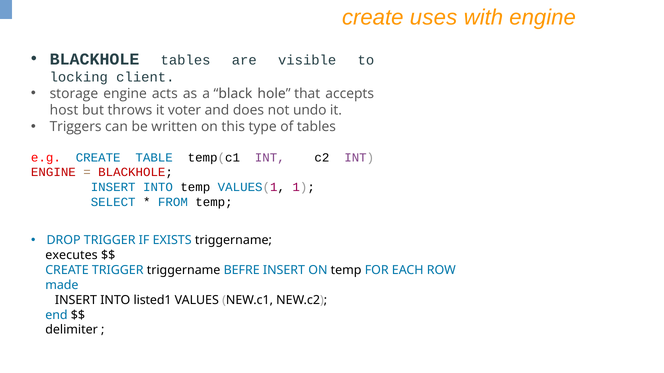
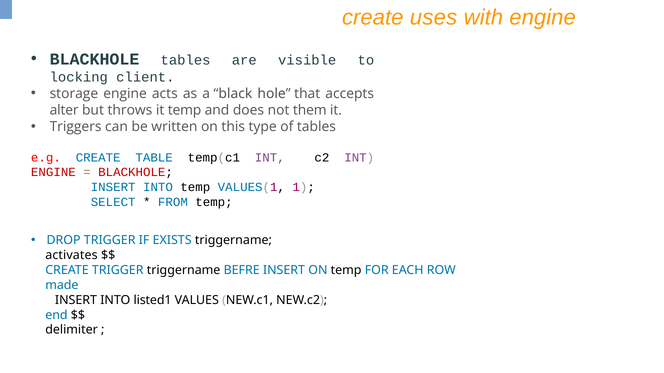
host: host -> alter (64, 110)
it voter: voter -> temp (185, 110)
undo: undo -> them (310, 110)
executes: executes -> activates (71, 256)
